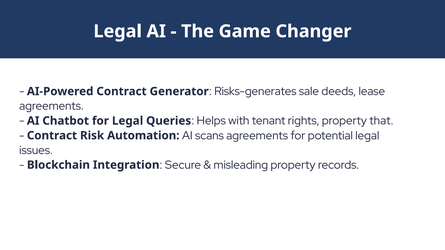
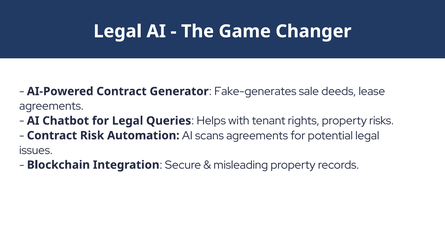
Risks-generates: Risks-generates -> Fake-generates (255, 92)
that: that -> risks (382, 121)
